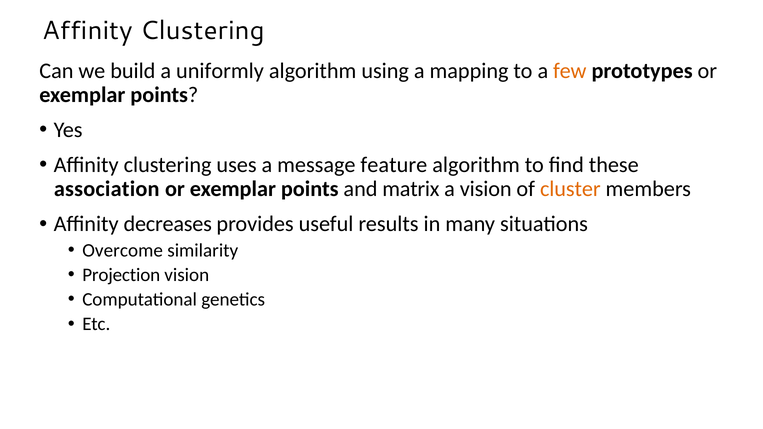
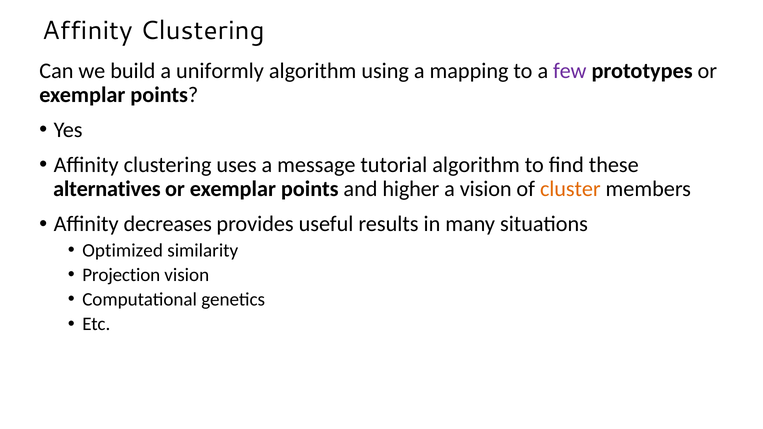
few colour: orange -> purple (570, 71)
feature: feature -> tutorial (394, 165)
association: association -> alternatives (107, 189)
matrix: matrix -> higher (411, 189)
Overcome: Overcome -> Optimized (123, 250)
